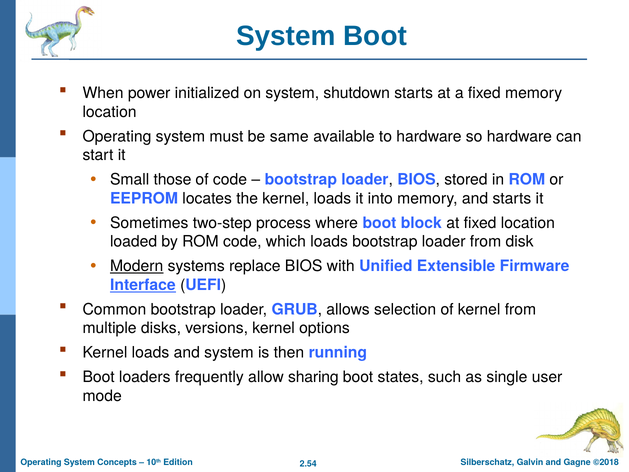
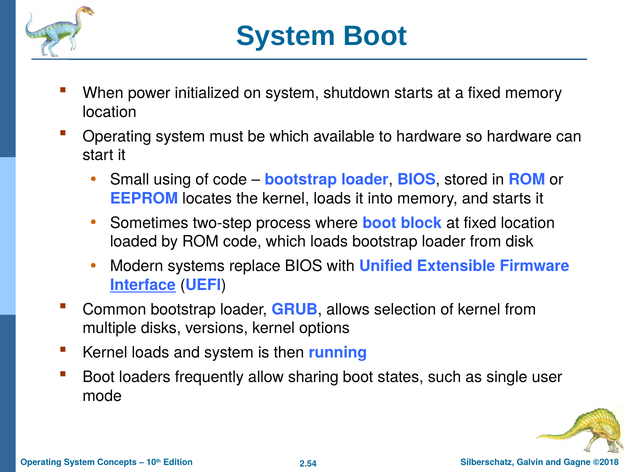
be same: same -> which (289, 136)
those: those -> using (172, 180)
Modern underline: present -> none (137, 266)
